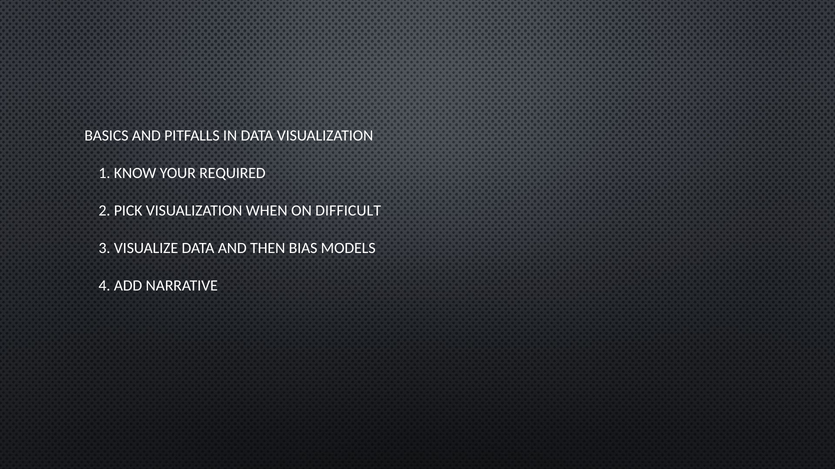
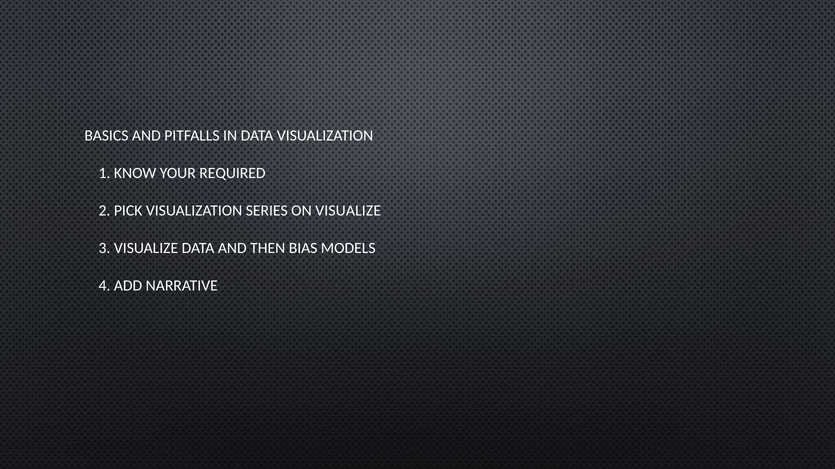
WHEN: WHEN -> SERIES (267, 211)
ON DIFFICULT: DIFFICULT -> VISUALIZE (348, 211)
